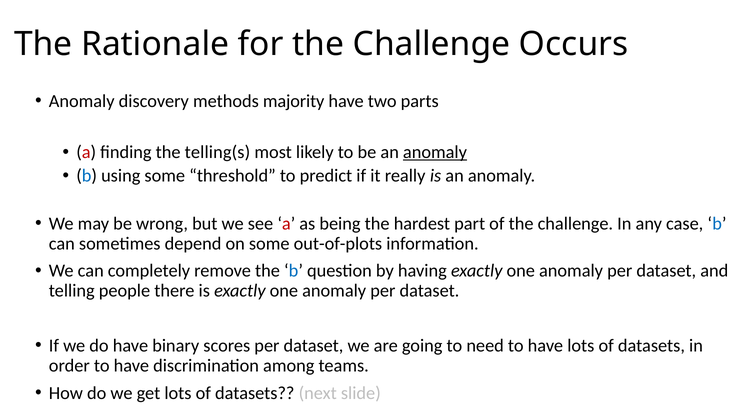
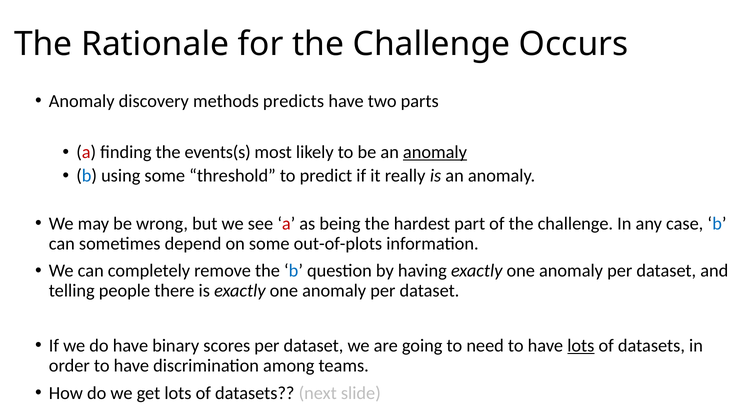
majority: majority -> predicts (294, 101)
telling(s: telling(s -> events(s (218, 152)
lots underline: none -> present (581, 345)
